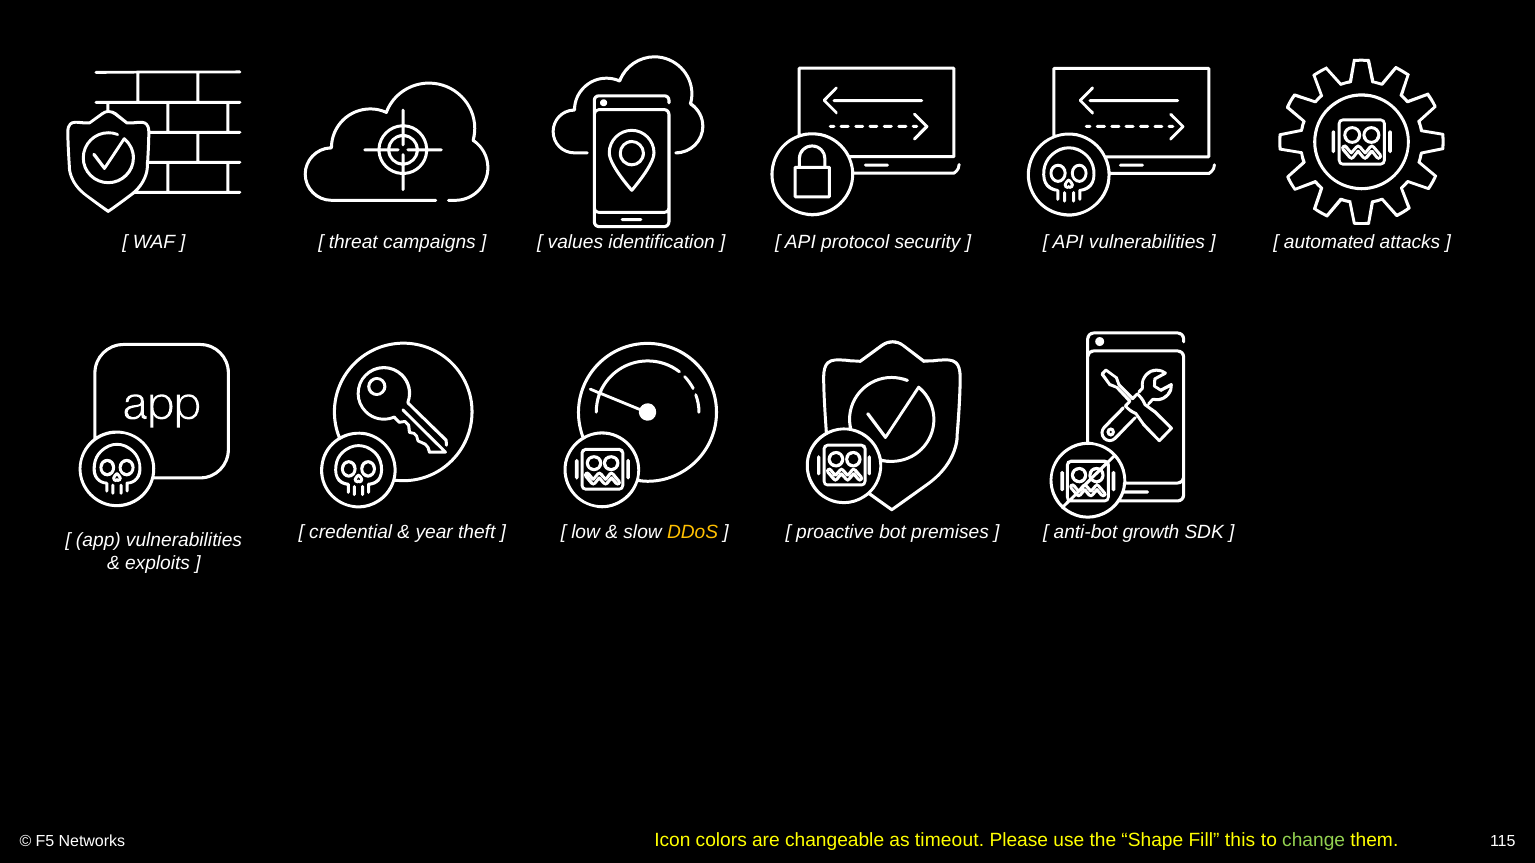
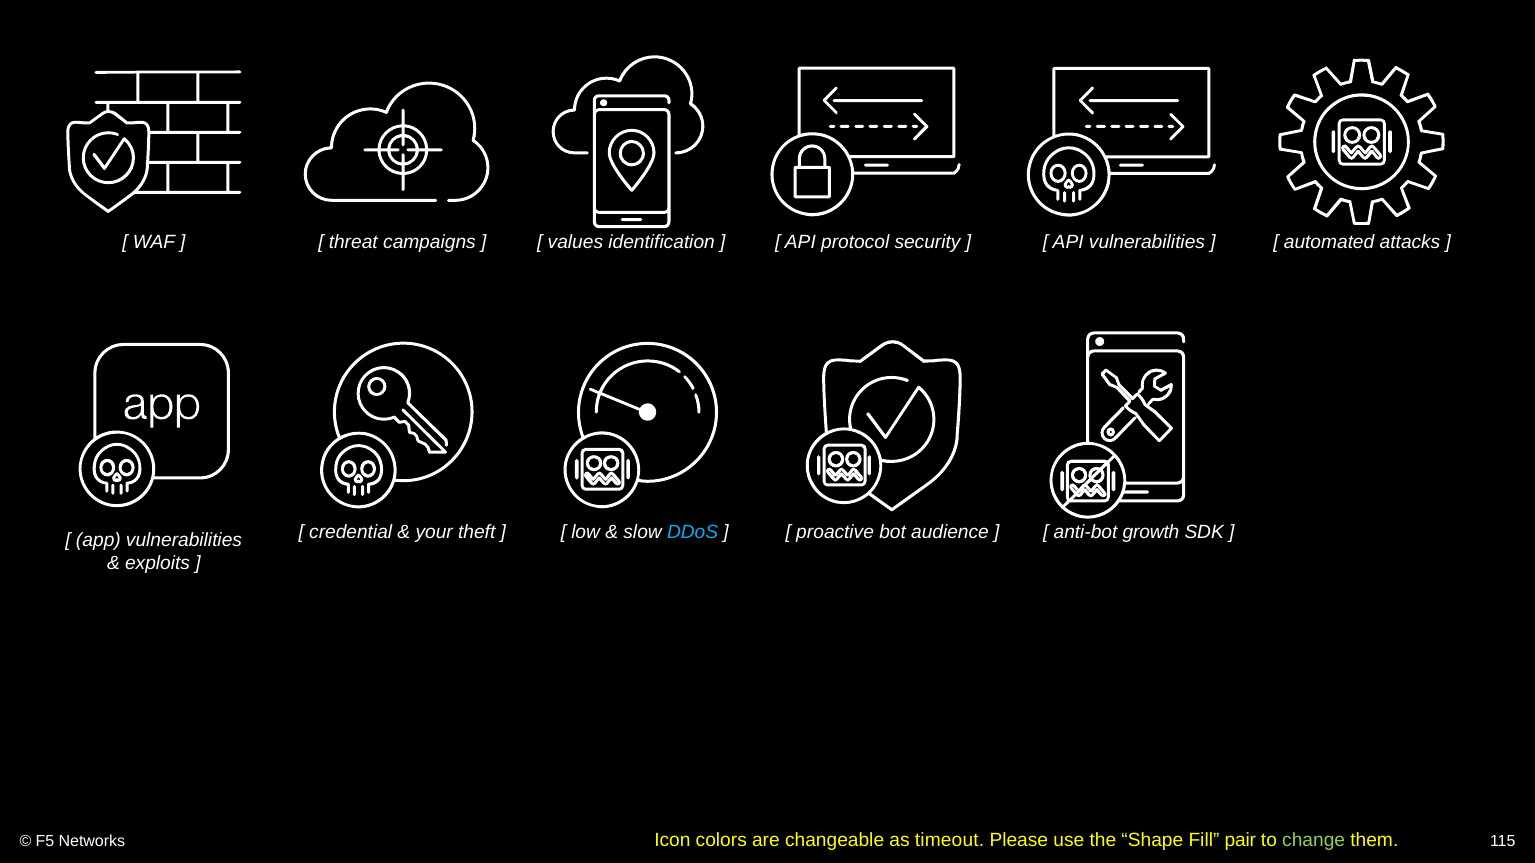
year: year -> your (434, 532)
DDoS colour: yellow -> light blue (693, 532)
premises: premises -> audience (950, 532)
this: this -> pair (1240, 841)
